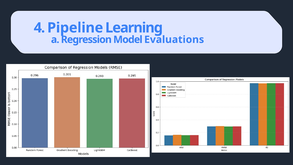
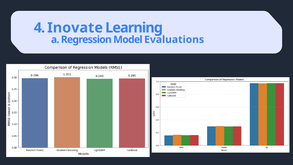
Pipeline: Pipeline -> Inovate (75, 28)
